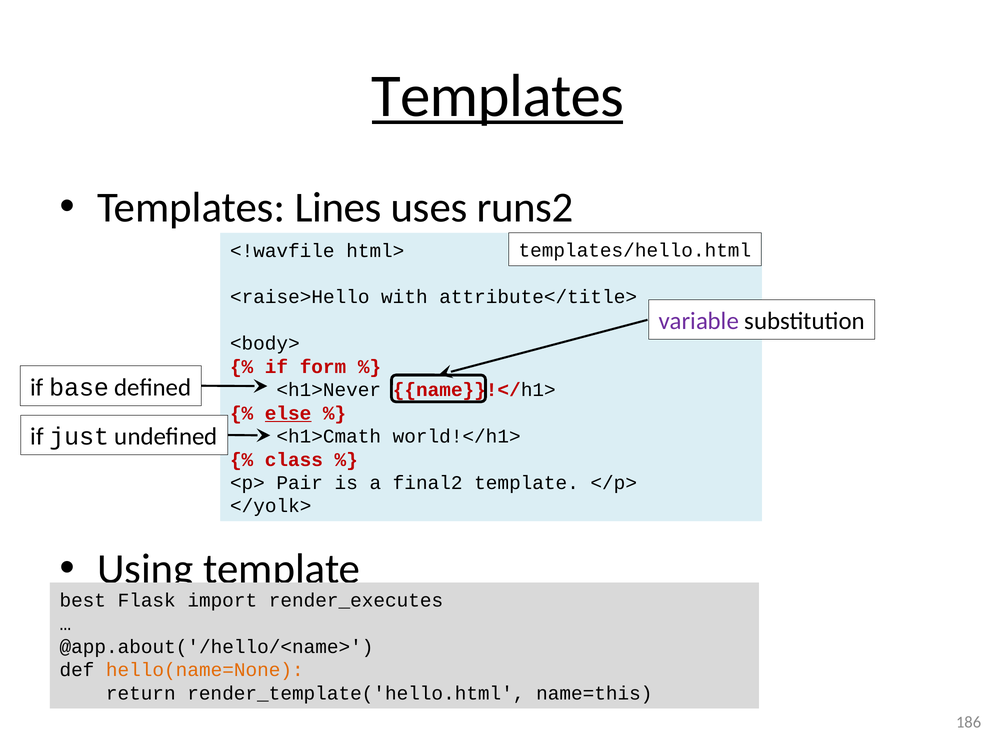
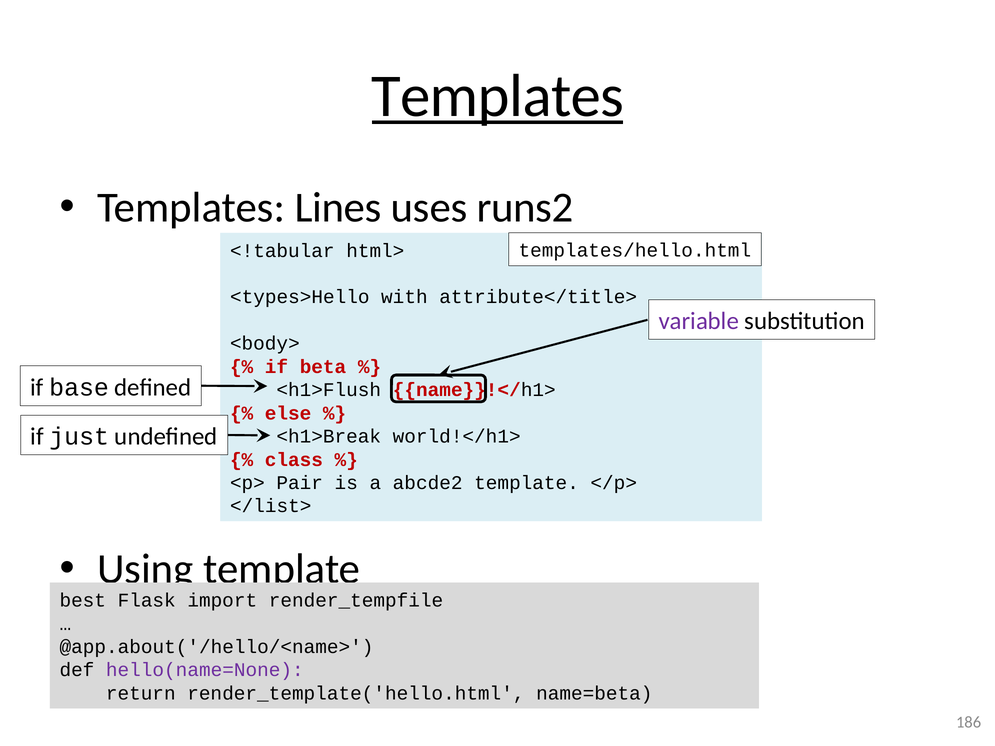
<!wavfile: <!wavfile -> <!tabular (282, 251)
<raise>Hello: <raise>Hello -> <types>Hello (300, 297)
form: form -> beta (323, 367)
<h1>Never: <h1>Never -> <h1>Flush (329, 390)
else underline: present -> none (288, 413)
<h1>Cmath: <h1>Cmath -> <h1>Break (329, 437)
final2: final2 -> abcde2 (428, 483)
</yolk>: </yolk> -> </list> (271, 506)
render_executes: render_executes -> render_tempfile (356, 601)
hello(name=None colour: orange -> purple (205, 670)
name=this: name=this -> name=beta (594, 694)
